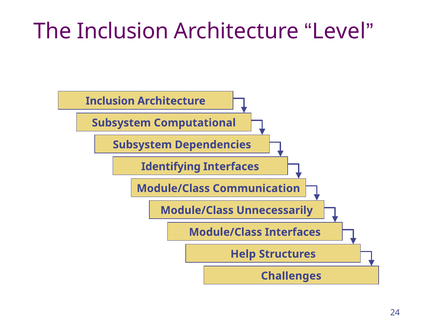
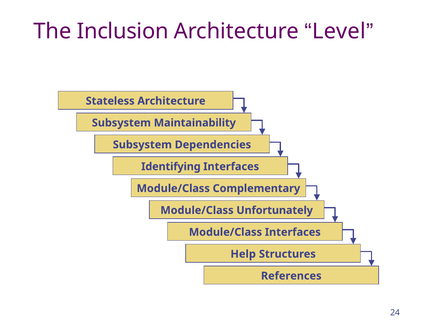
Inclusion: Inclusion -> Stateless (110, 101)
Computational: Computational -> Maintainability (195, 123)
Communication: Communication -> Complementary (256, 188)
Unnecessarily: Unnecessarily -> Unfortunately (275, 210)
Challenges: Challenges -> References (291, 276)
